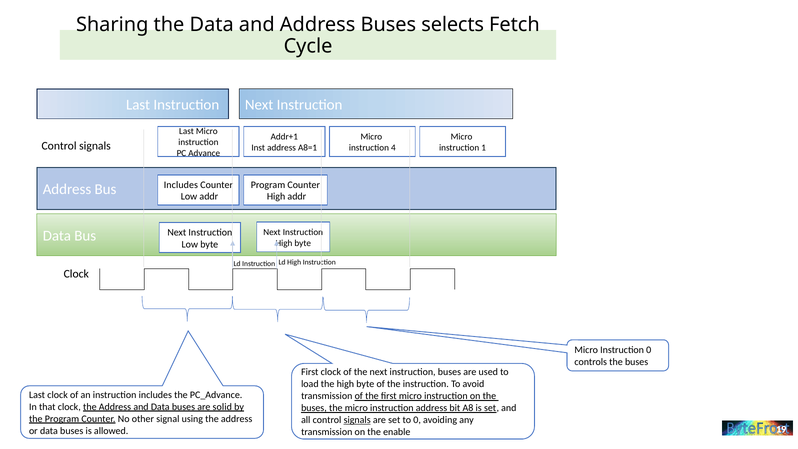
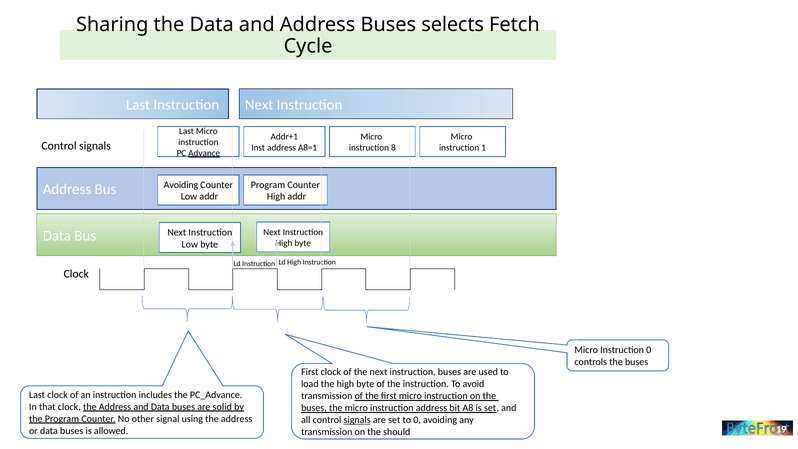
4: 4 -> 8 (393, 148)
Advance underline: none -> present (204, 153)
Includes: Includes -> Avoiding (181, 185)
enable: enable -> should (397, 432)
